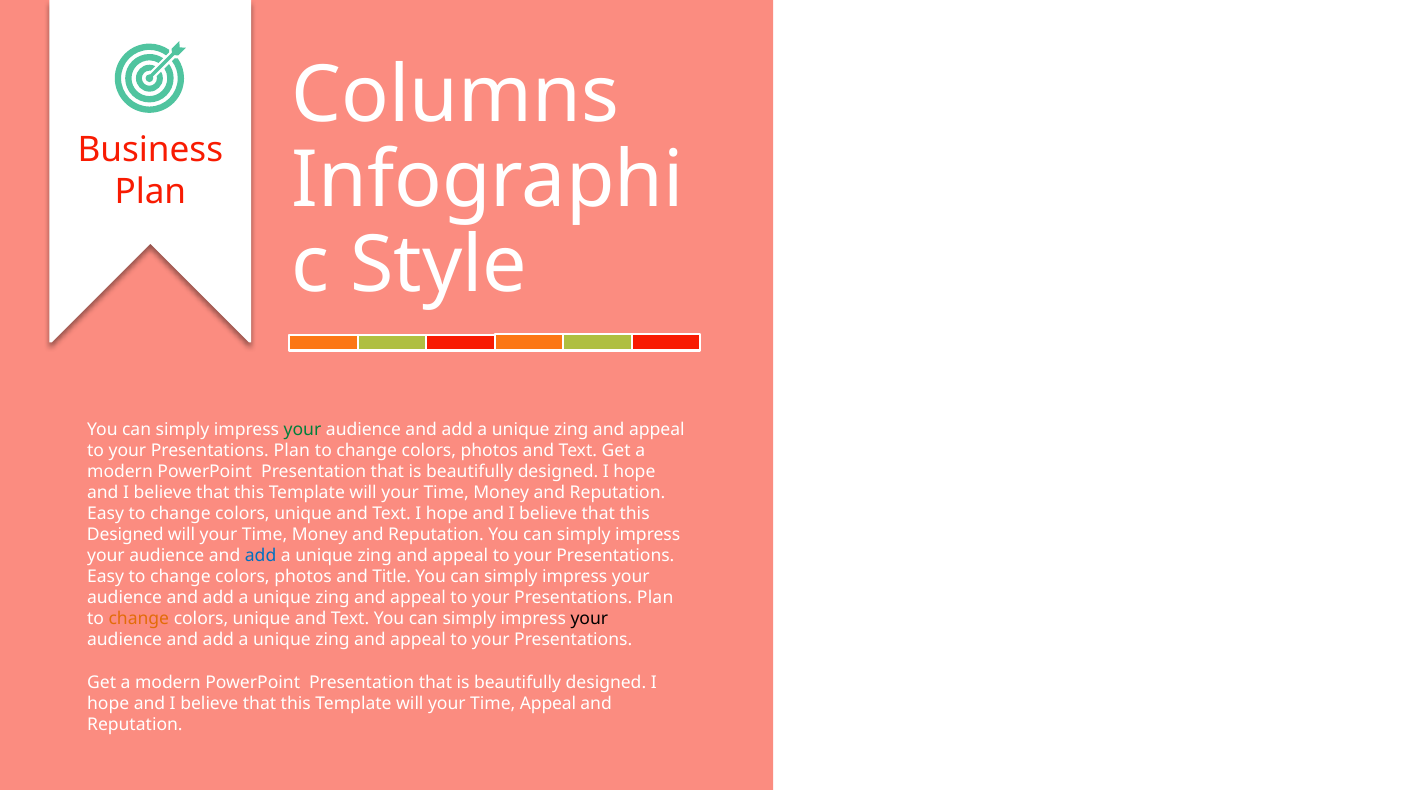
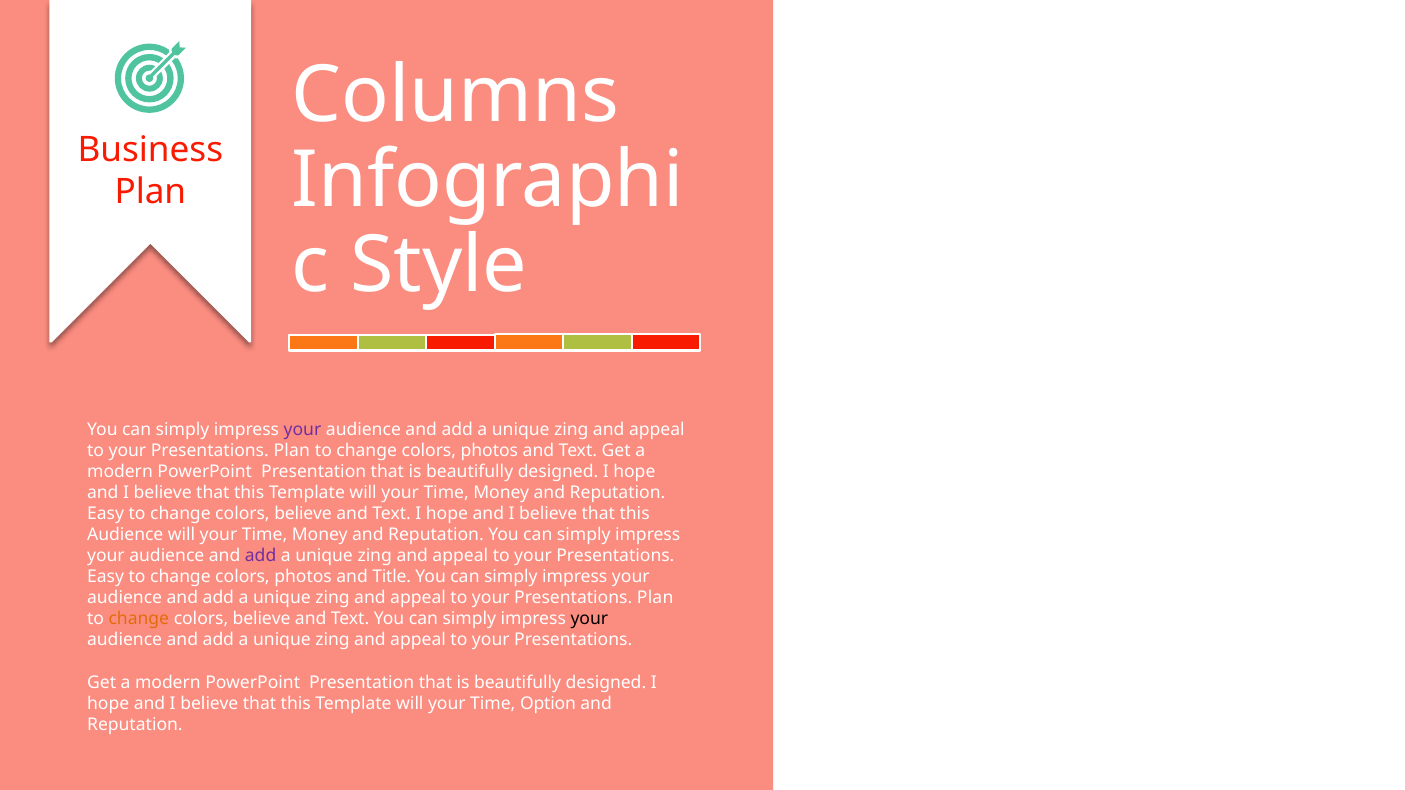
your colour: green -> purple (303, 430)
unique: unique -> believe (303, 514)
Designed: Designed -> Audience (125, 535)
add colour: blue -> purple (261, 556)
unique: unique -> believe (262, 619)
Time Appeal: Appeal -> Option (548, 704)
